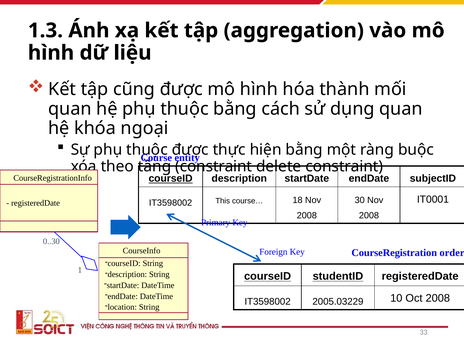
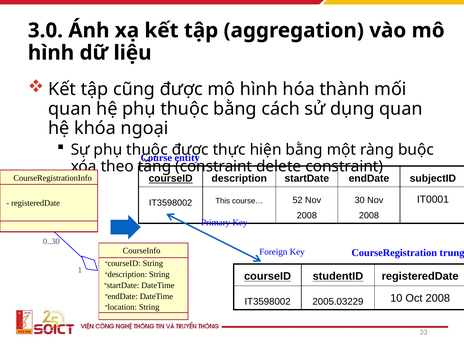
1.3: 1.3 -> 3.0 (45, 30)
18: 18 -> 52 (298, 200)
order: order -> trung (452, 253)
